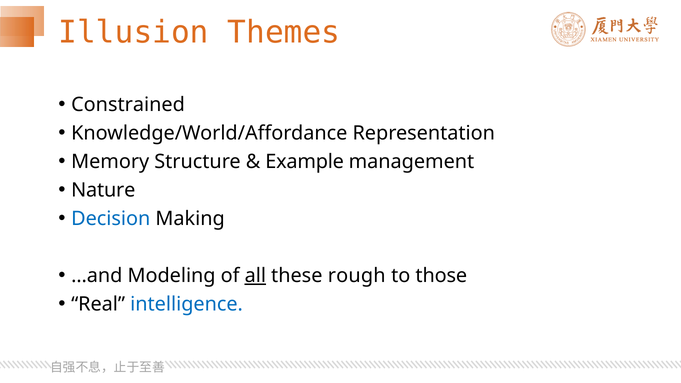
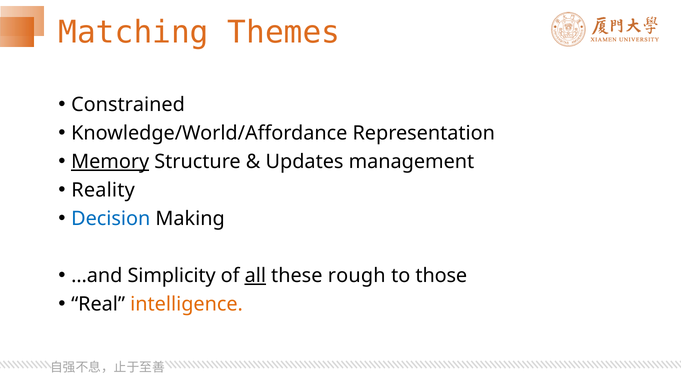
Illusion: Illusion -> Matching (134, 33)
Memory underline: none -> present (110, 162)
Example: Example -> Updates (305, 162)
Nature: Nature -> Reality (103, 190)
Modeling: Modeling -> Simplicity (172, 276)
intelligence colour: blue -> orange (187, 304)
